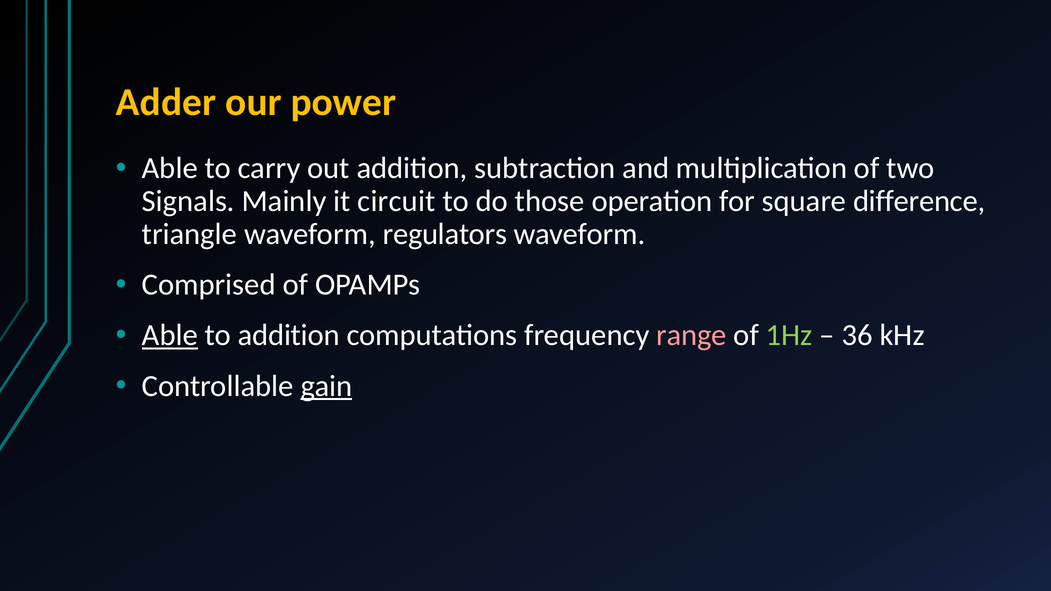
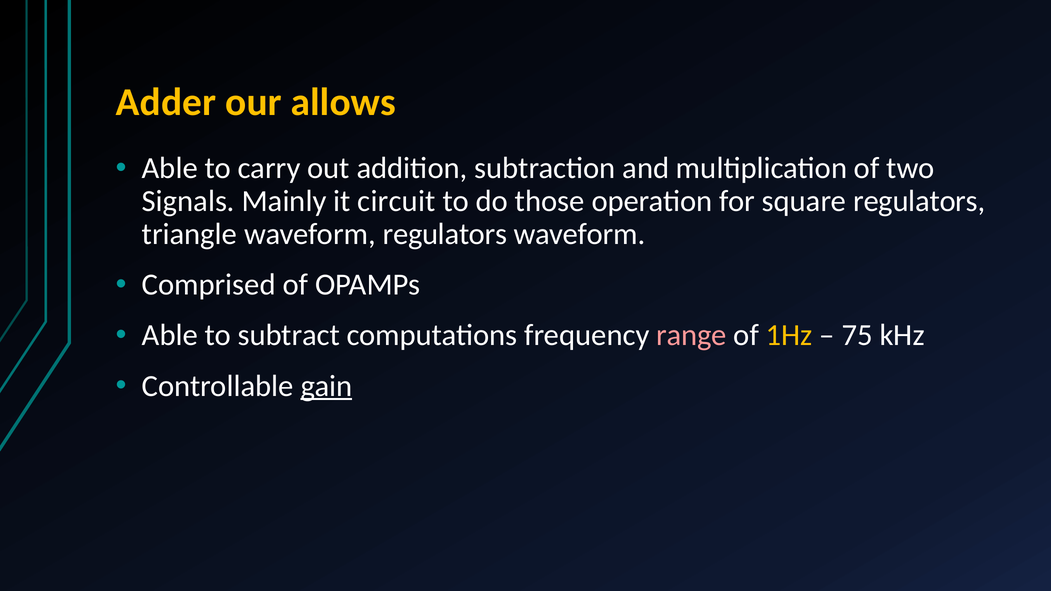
power: power -> allows (343, 102)
square difference: difference -> regulators (919, 201)
Able underline: present -> none (170, 336)
to addition: addition -> subtract (289, 336)
1Hz colour: light green -> yellow (789, 336)
36: 36 -> 75 (857, 336)
